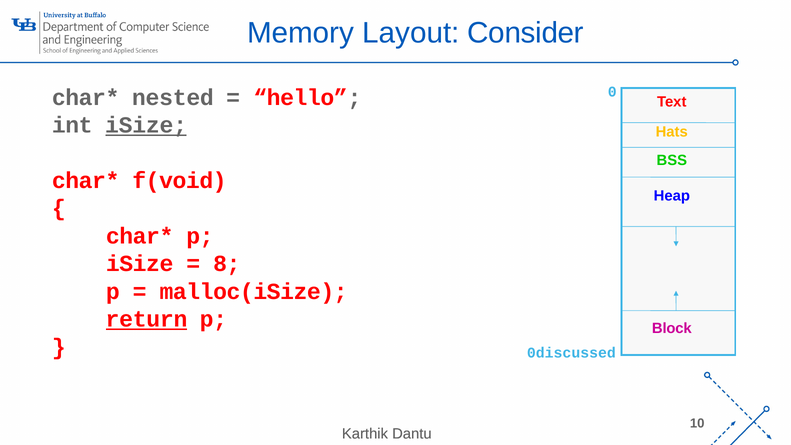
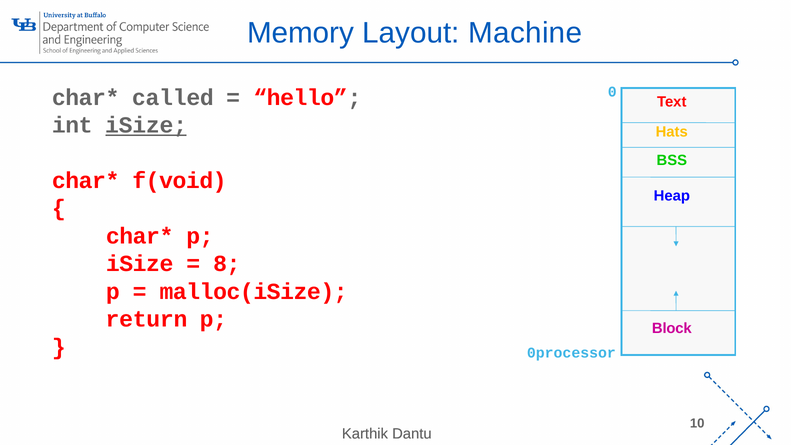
Consider: Consider -> Machine (525, 33)
nested: nested -> called (173, 98)
return underline: present -> none (146, 319)
0discussed: 0discussed -> 0processor (571, 353)
